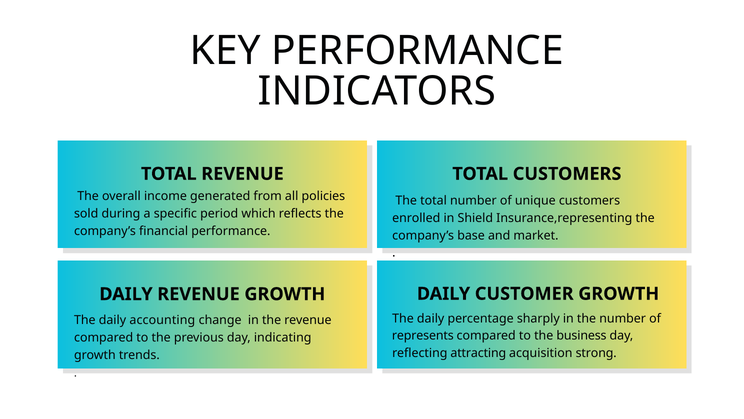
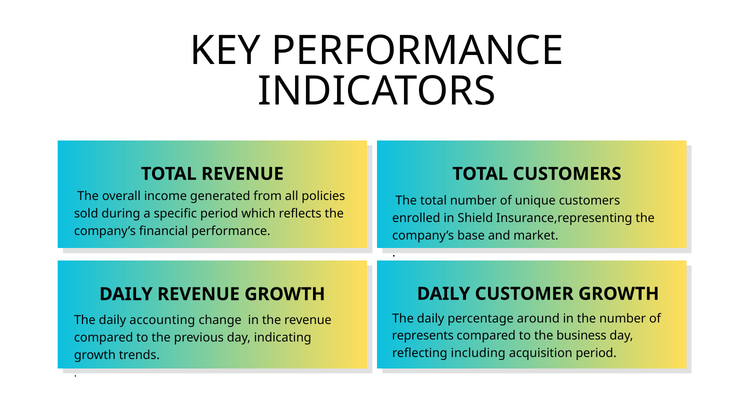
sharply: sharply -> around (538, 318)
attracting: attracting -> including (478, 353)
acquisition strong: strong -> period (596, 353)
